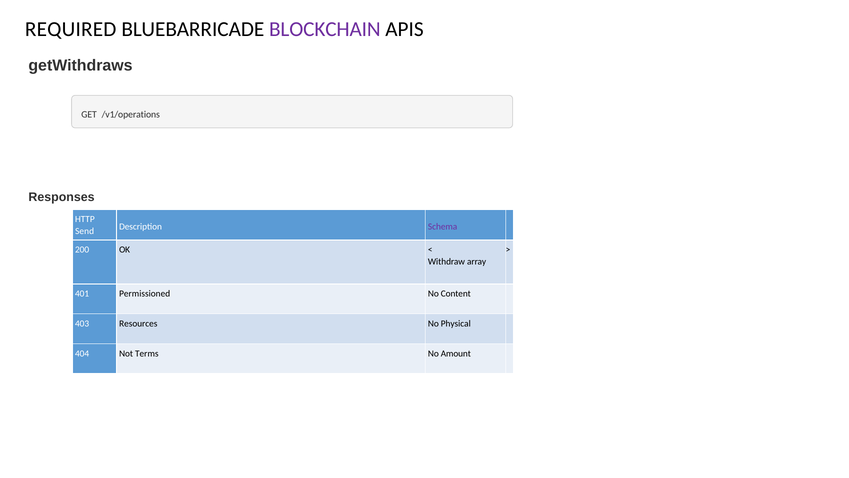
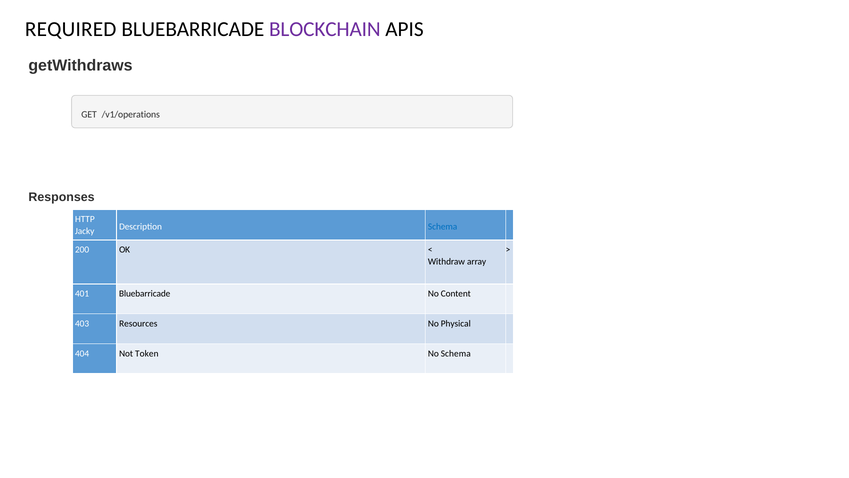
Send: Send -> Jacky (85, 231)
Schema colour: purple -> blue (443, 227)
401 Permissioned: Permissioned -> Bluebarricade (145, 293)
Terms: Terms -> Token (147, 353)
No Amount: Amount -> Schema (456, 353)
